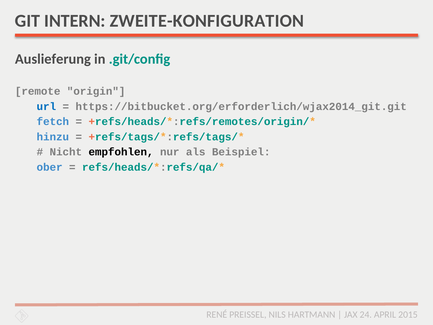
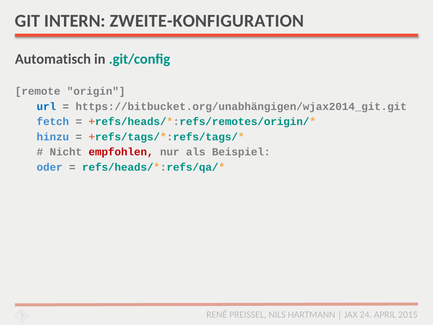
Auslieferung: Auslieferung -> Automatisch (53, 59)
https://bitbucket.org/erforderlich/wjax2014_git.git: https://bitbucket.org/erforderlich/wjax2014_git.git -> https://bitbucket.org/unabhängigen/wjax2014_git.git (241, 106)
empfohlen colour: black -> red (121, 152)
ober: ober -> oder (50, 167)
